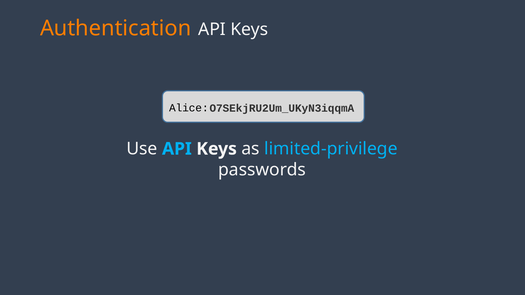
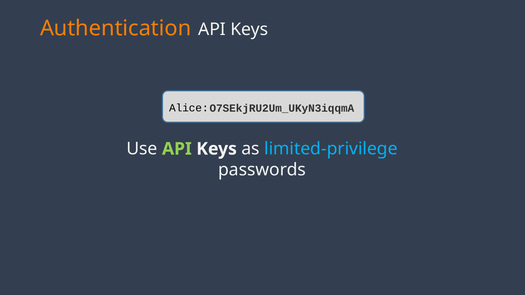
API colour: light blue -> light green (177, 149)
